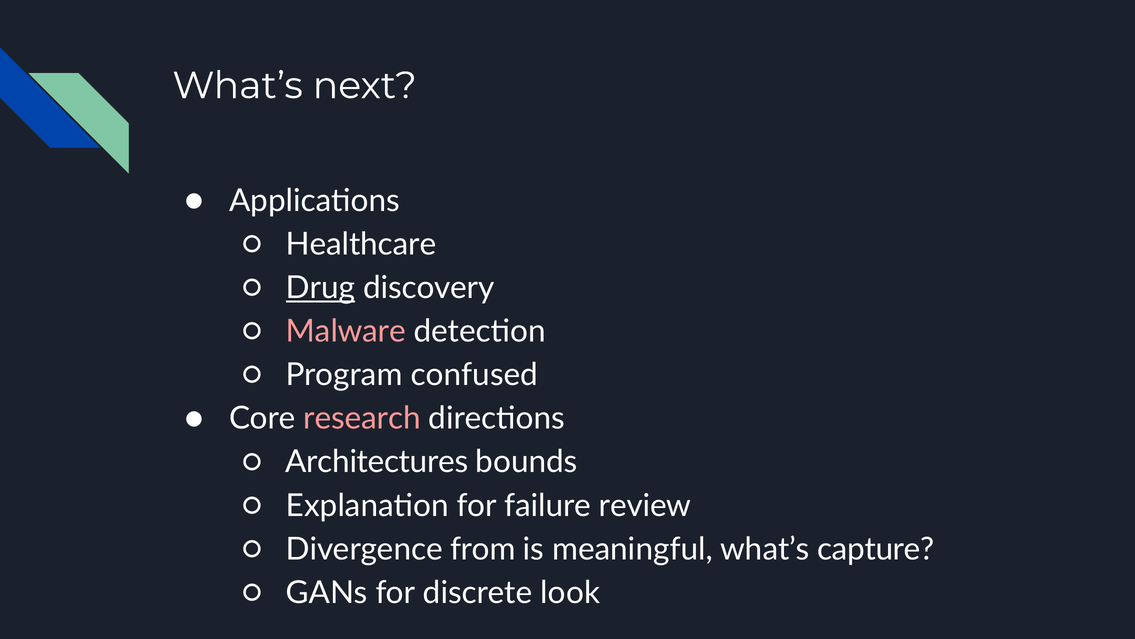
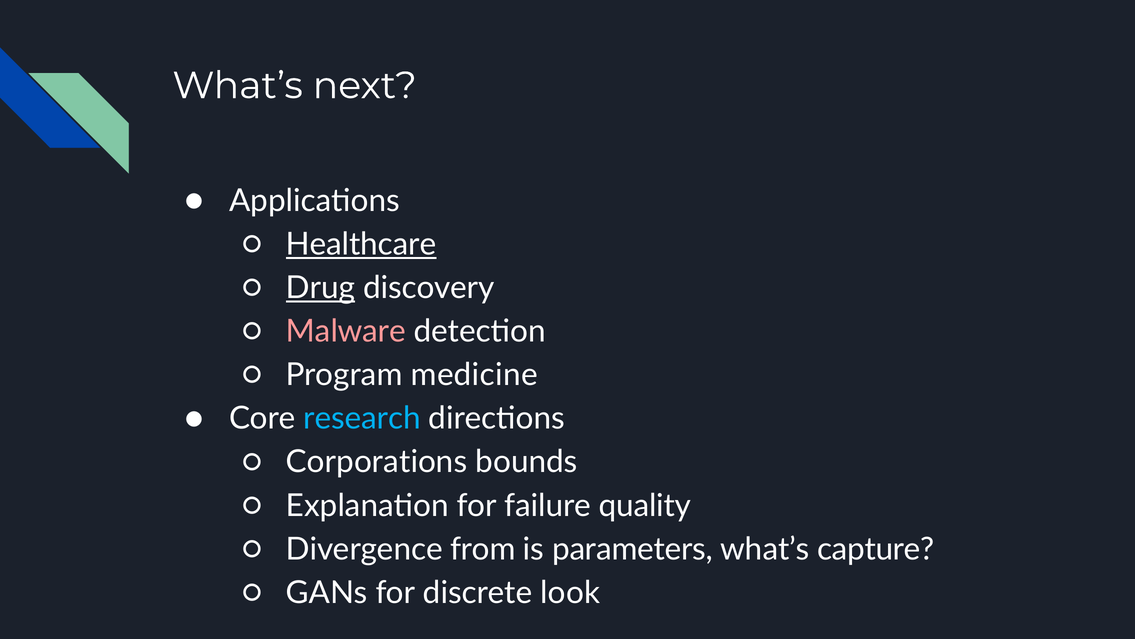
Healthcare underline: none -> present (361, 244)
confused: confused -> medicine (474, 375)
research colour: pink -> light blue (362, 418)
Architectures: Architectures -> Corporations (377, 462)
review: review -> quality (645, 505)
meaningful: meaningful -> parameters (633, 549)
